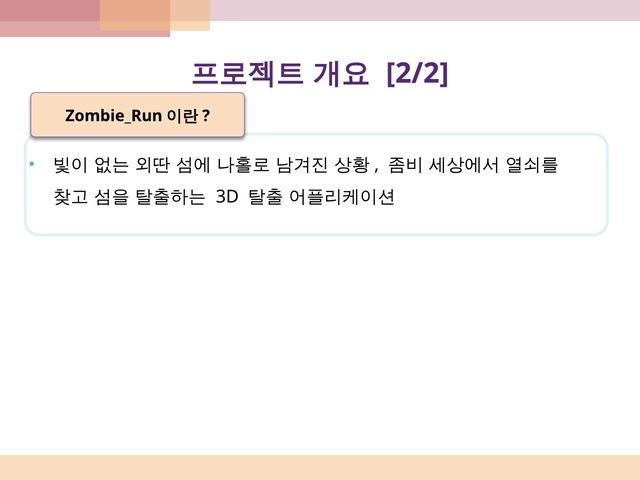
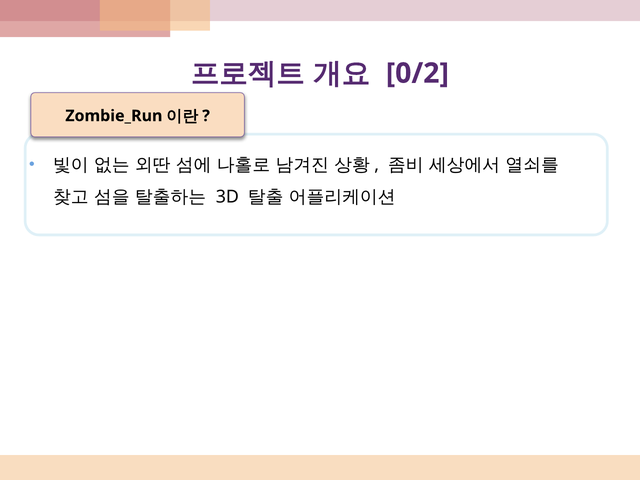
2/2: 2/2 -> 0/2 (417, 73)
